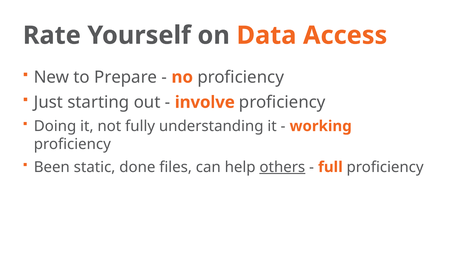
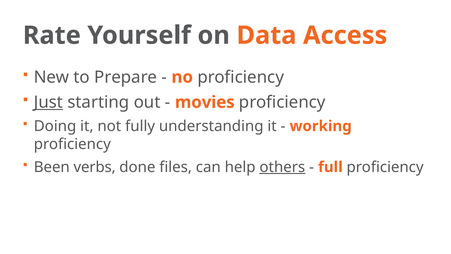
Just underline: none -> present (48, 102)
involve: involve -> movies (205, 102)
static: static -> verbs (95, 167)
